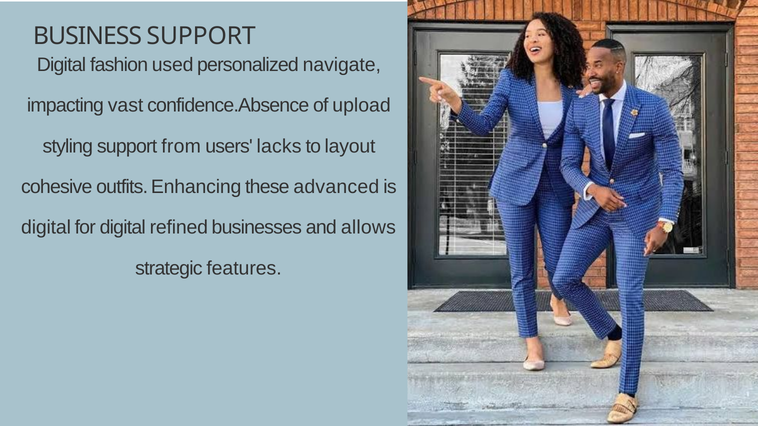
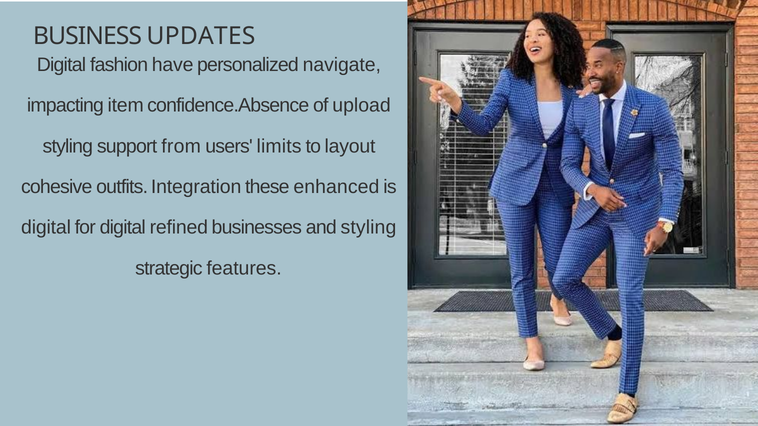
BUSINESS SUPPORT: SUPPORT -> UPDATES (201, 36)
used: used -> have (173, 65)
vast: vast -> item (126, 106)
lacks: lacks -> limits (279, 146)
Enhancing: Enhancing -> Integration (196, 187)
advanced: advanced -> enhanced (336, 187)
and allows: allows -> styling (368, 228)
